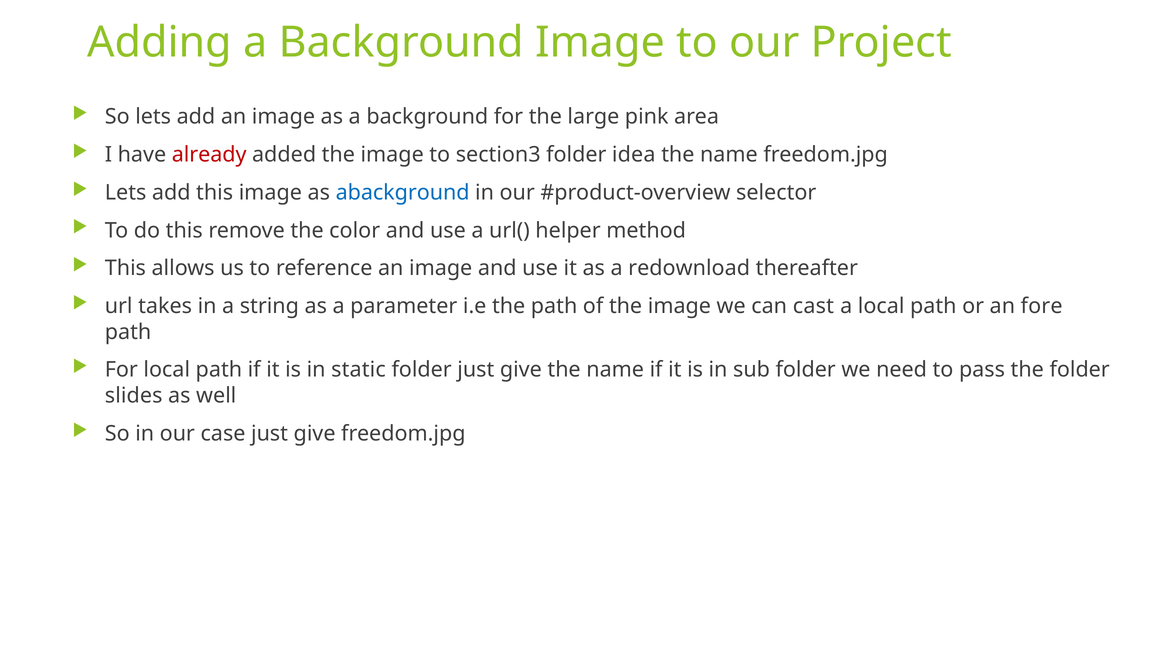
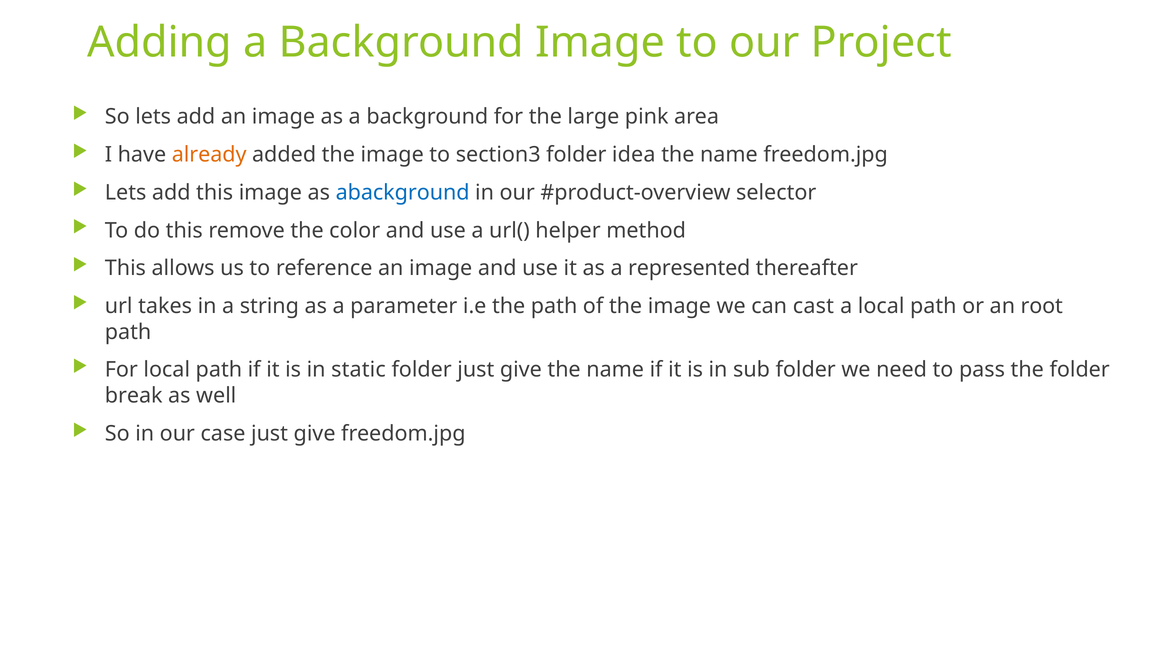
already colour: red -> orange (209, 155)
redownload: redownload -> represented (689, 268)
fore: fore -> root (1042, 306)
slides: slides -> break (134, 396)
